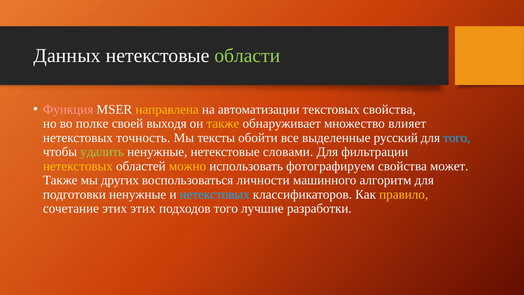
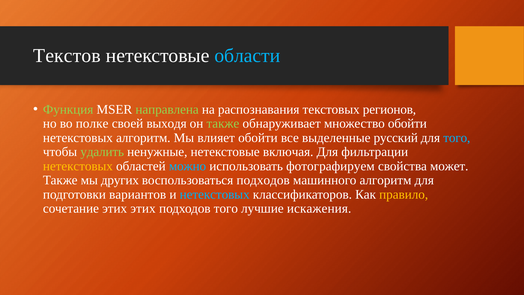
Данных: Данных -> Текстов (67, 55)
области colour: light green -> light blue (247, 55)
Функция colour: pink -> light green (68, 109)
направлена colour: yellow -> light green (167, 109)
автоматизации: автоматизации -> распознавания (259, 109)
текстовых свойства: свойства -> регионов (389, 109)
также colour: yellow -> light green (223, 124)
множество влияет: влияет -> обойти (407, 124)
нетекстовых точность: точность -> алгоритм (143, 138)
тексты: тексты -> влияет (216, 138)
словами: словами -> включая (288, 152)
можно colour: yellow -> light blue (188, 166)
воспользоваться личности: личности -> подходов (263, 180)
подготовки ненужные: ненужные -> вариантов (138, 194)
разработки: разработки -> искажения (319, 208)
